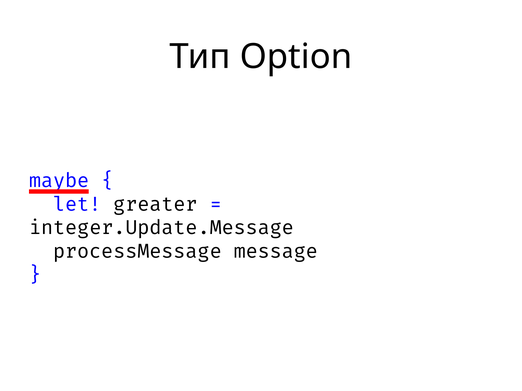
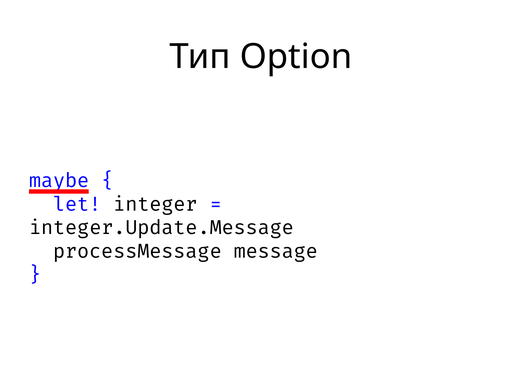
greater: greater -> integer (155, 205)
